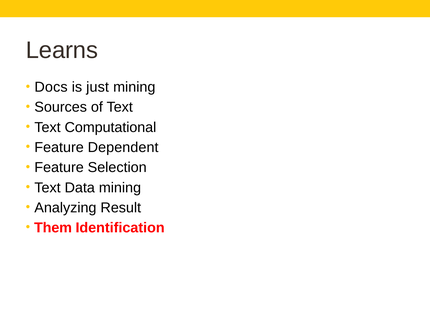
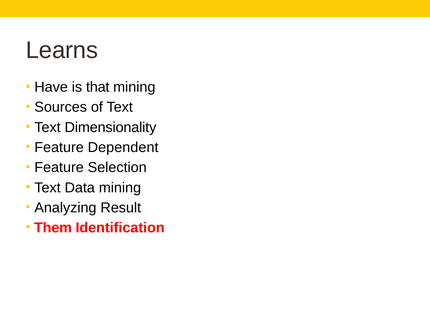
Docs: Docs -> Have (51, 87)
just: just -> that (98, 87)
Computational: Computational -> Dimensionality (110, 127)
